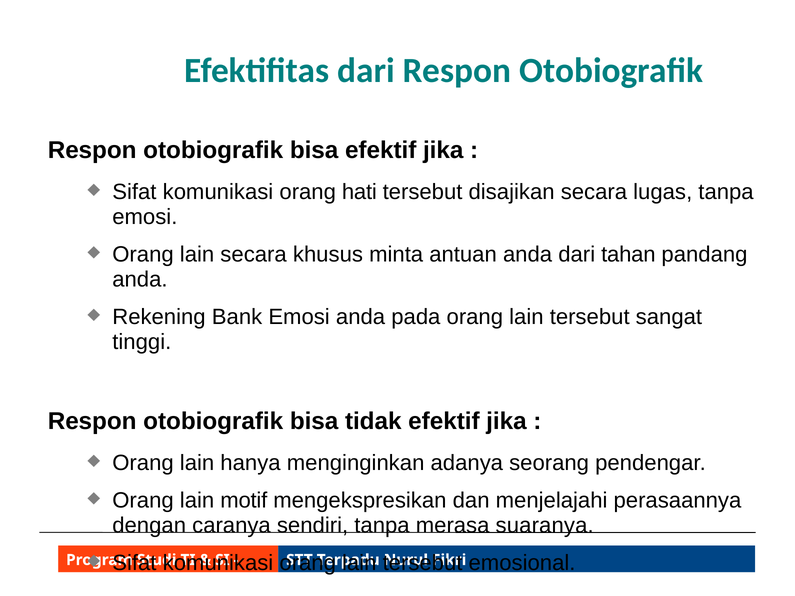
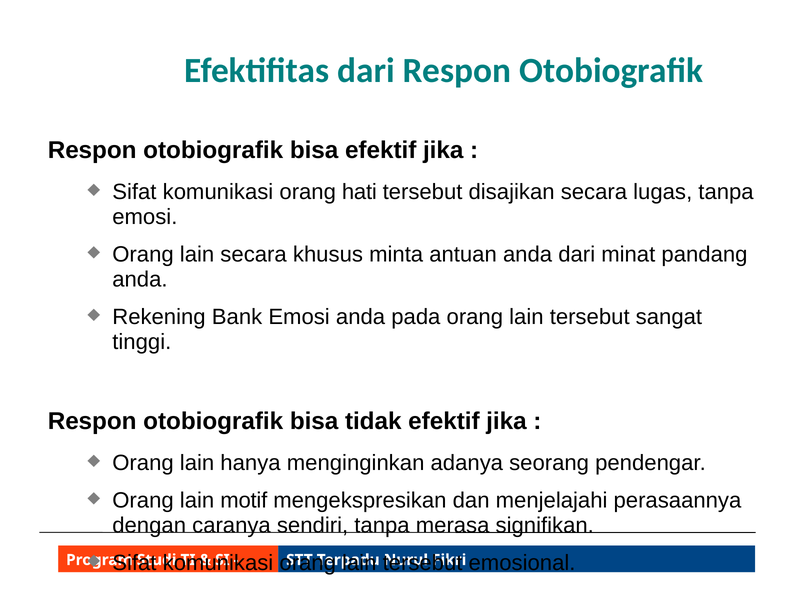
tahan: tahan -> minat (628, 255)
suaranya: suaranya -> signifikan (545, 526)
